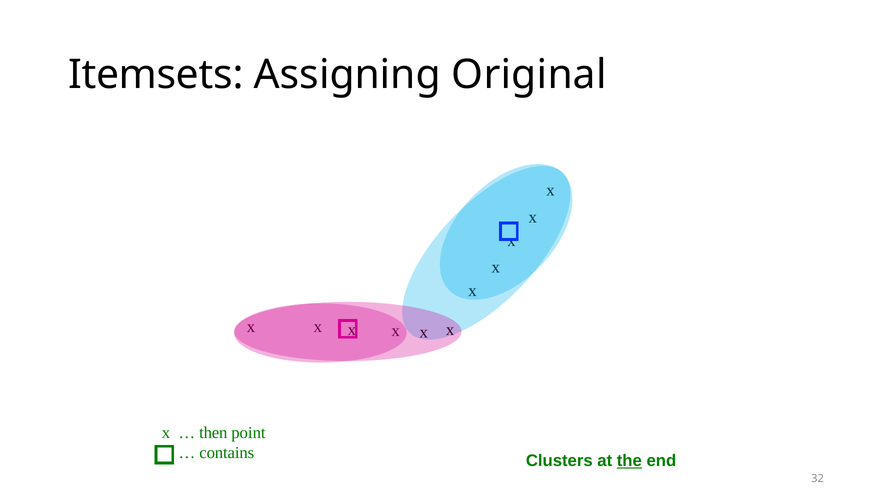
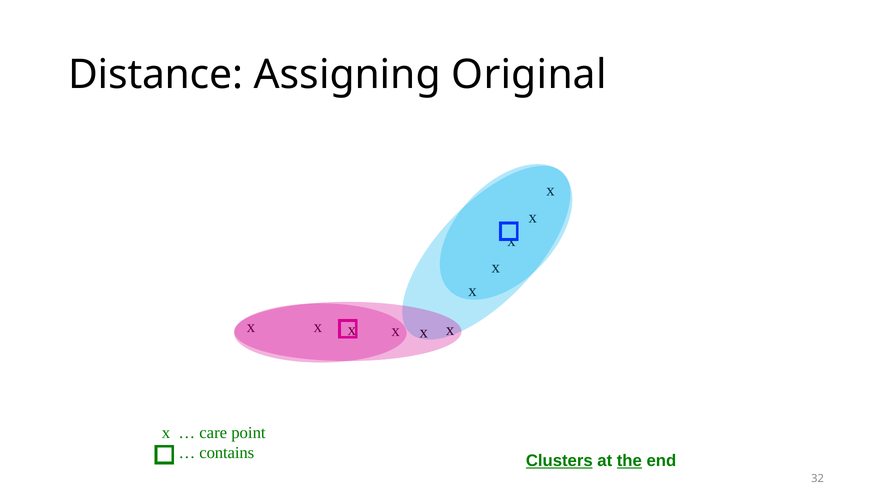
Itemsets: Itemsets -> Distance (156, 75)
then: then -> care (213, 433)
Clusters underline: none -> present (559, 460)
